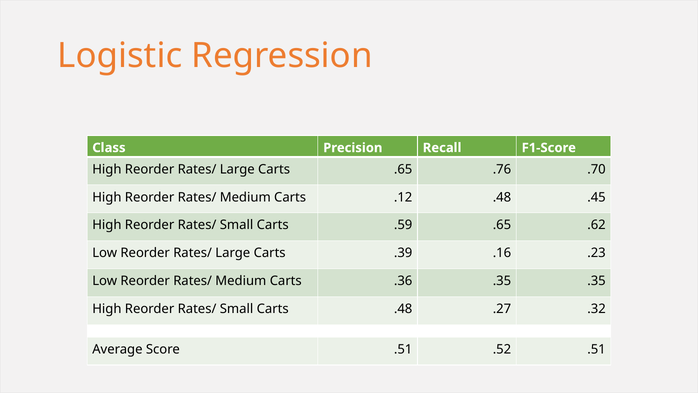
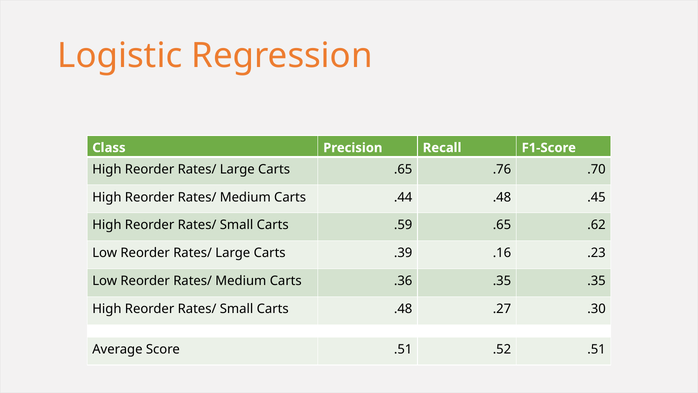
.12: .12 -> .44 (403, 197)
.32: .32 -> .30 (597, 309)
